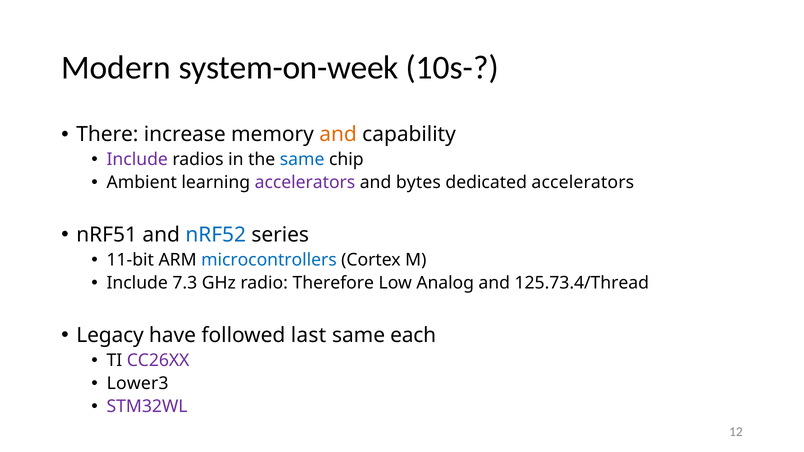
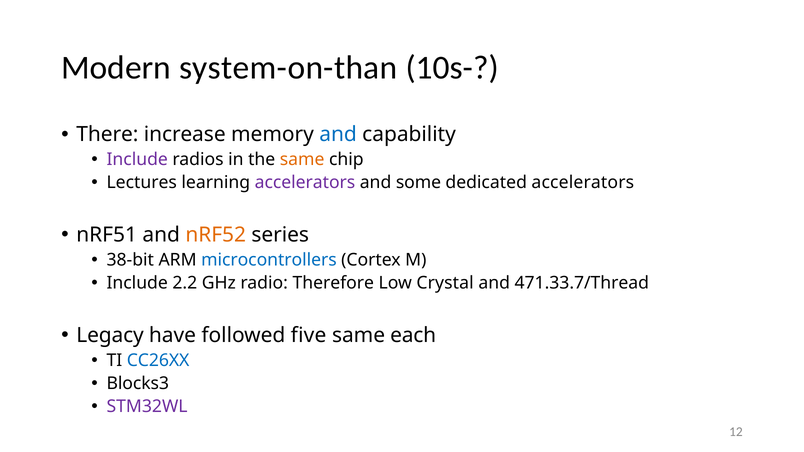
system-on-week: system-on-week -> system-on-than (288, 68)
and colour: orange -> blue (338, 135)
same colour: blue -> orange (302, 160)
Ambient: Ambient -> Lectures (142, 183)
bytes: bytes -> some (418, 183)
nRF52 colour: blue -> orange (216, 235)
11-bit: 11-bit -> 38-bit (130, 260)
7.3: 7.3 -> 2.2 (185, 283)
Analog: Analog -> Crystal (445, 283)
125.73.4/Thread: 125.73.4/Thread -> 471.33.7/Thread (582, 283)
last: last -> five (309, 336)
CC26XX colour: purple -> blue (158, 361)
Lower3: Lower3 -> Blocks3 (138, 384)
